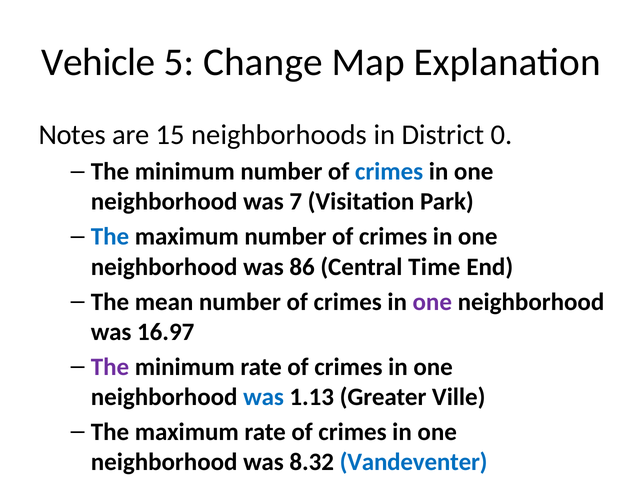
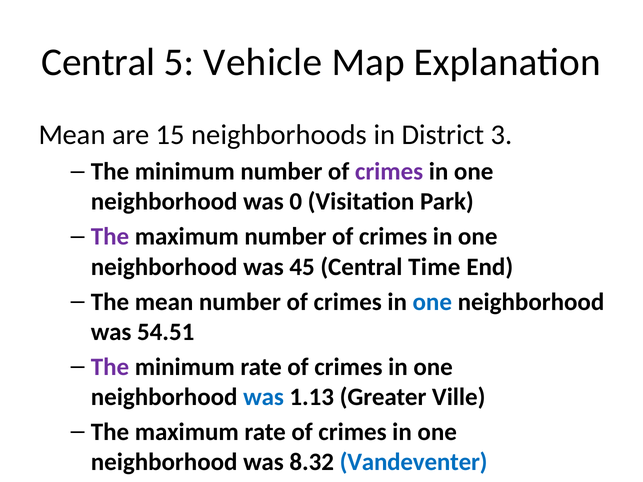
Vehicle: Vehicle -> Central (98, 62)
Change: Change -> Vehicle (263, 62)
Notes: Notes -> Mean (72, 135)
0: 0 -> 3 (502, 135)
crimes colour: blue -> purple (389, 172)
7: 7 -> 0 (296, 202)
The colour: blue -> purple (110, 237)
86: 86 -> 45 (302, 267)
one colour: purple -> blue (432, 302)
16.97: 16.97 -> 54.51 (166, 332)
